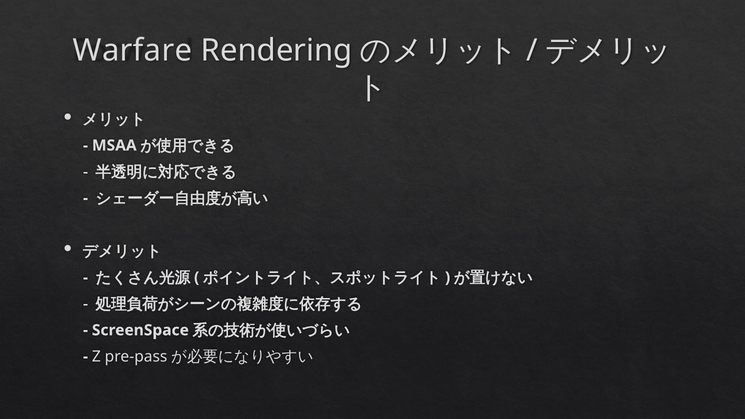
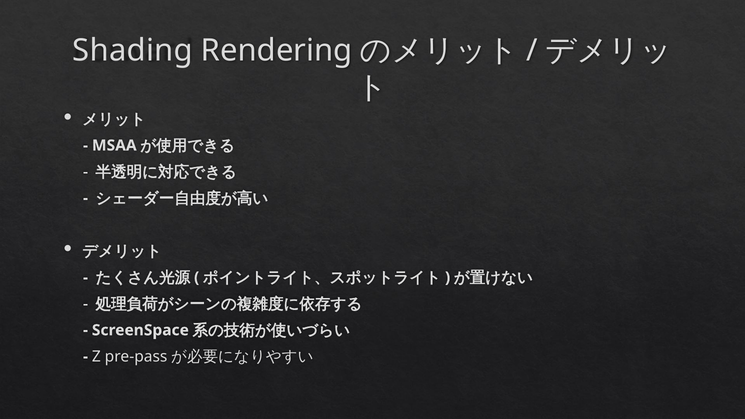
Warfare: Warfare -> Shading (133, 50)
